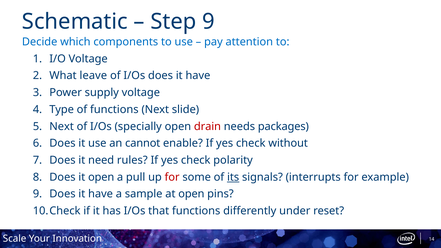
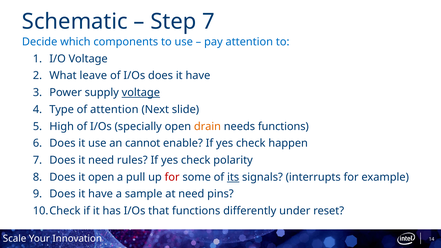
Step 9: 9 -> 7 (208, 22)
voltage underline: none -> present (141, 93)
of functions: functions -> attention (114, 110)
Next: Next -> High (62, 126)
drain colour: red -> orange (207, 126)
needs packages: packages -> functions (283, 126)
without: without -> happen (288, 143)
at open: open -> need (191, 194)
